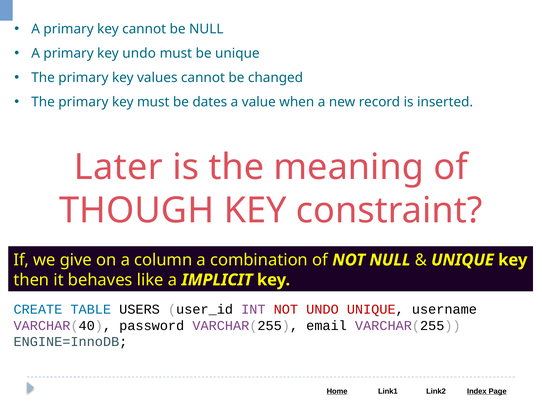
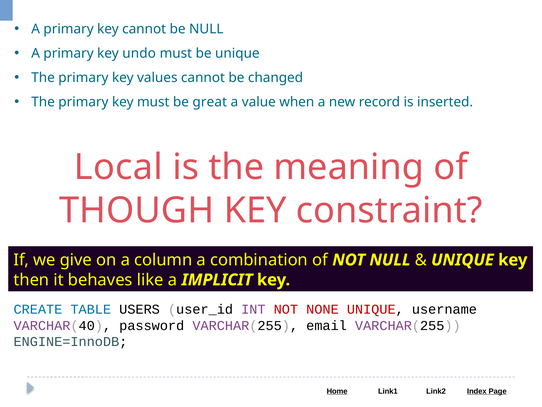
dates: dates -> great (210, 102)
Later: Later -> Local (118, 167)
NOT UNDO: UNDO -> NONE (322, 309)
